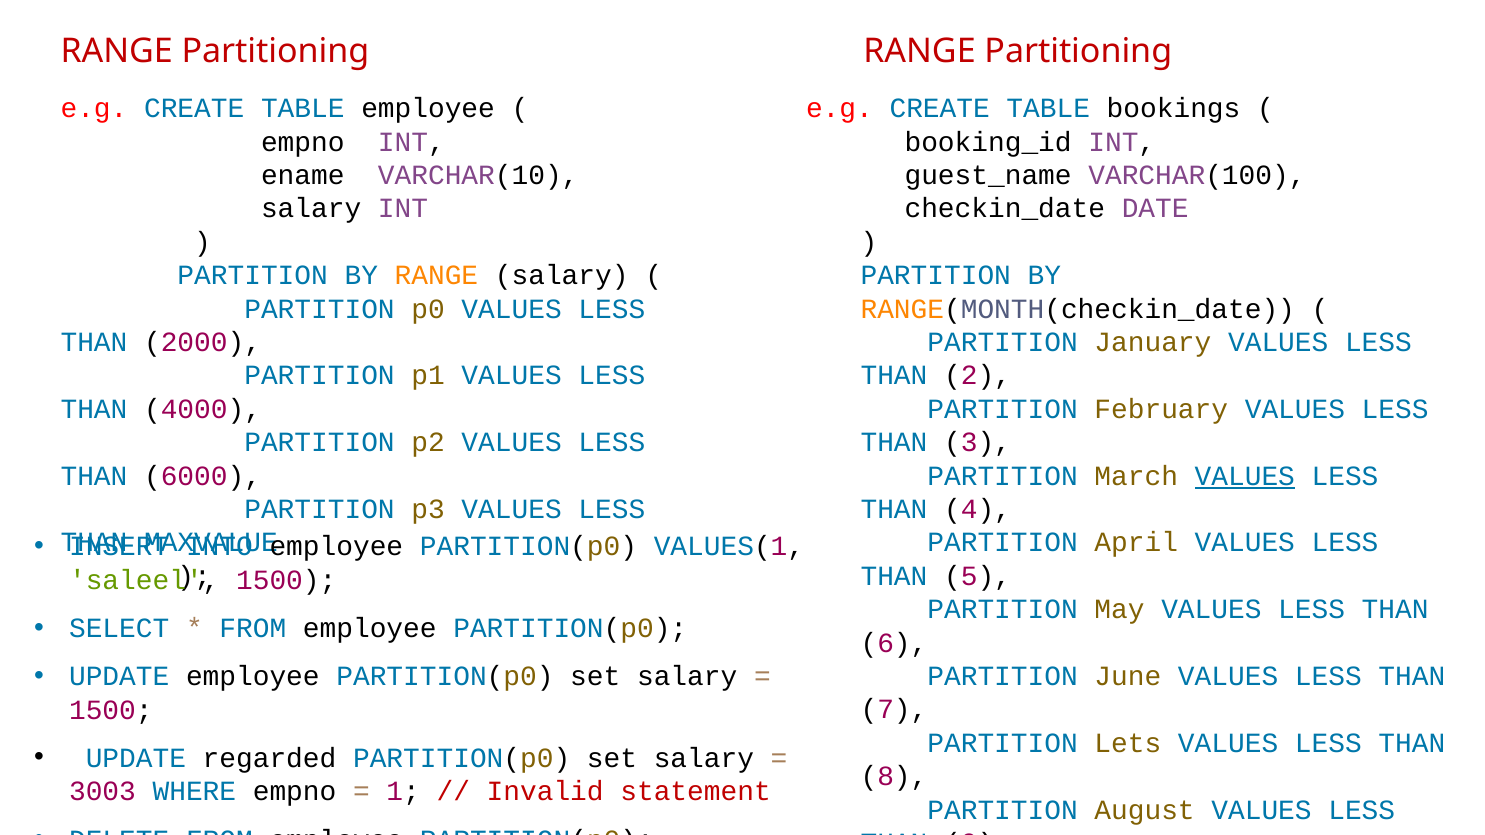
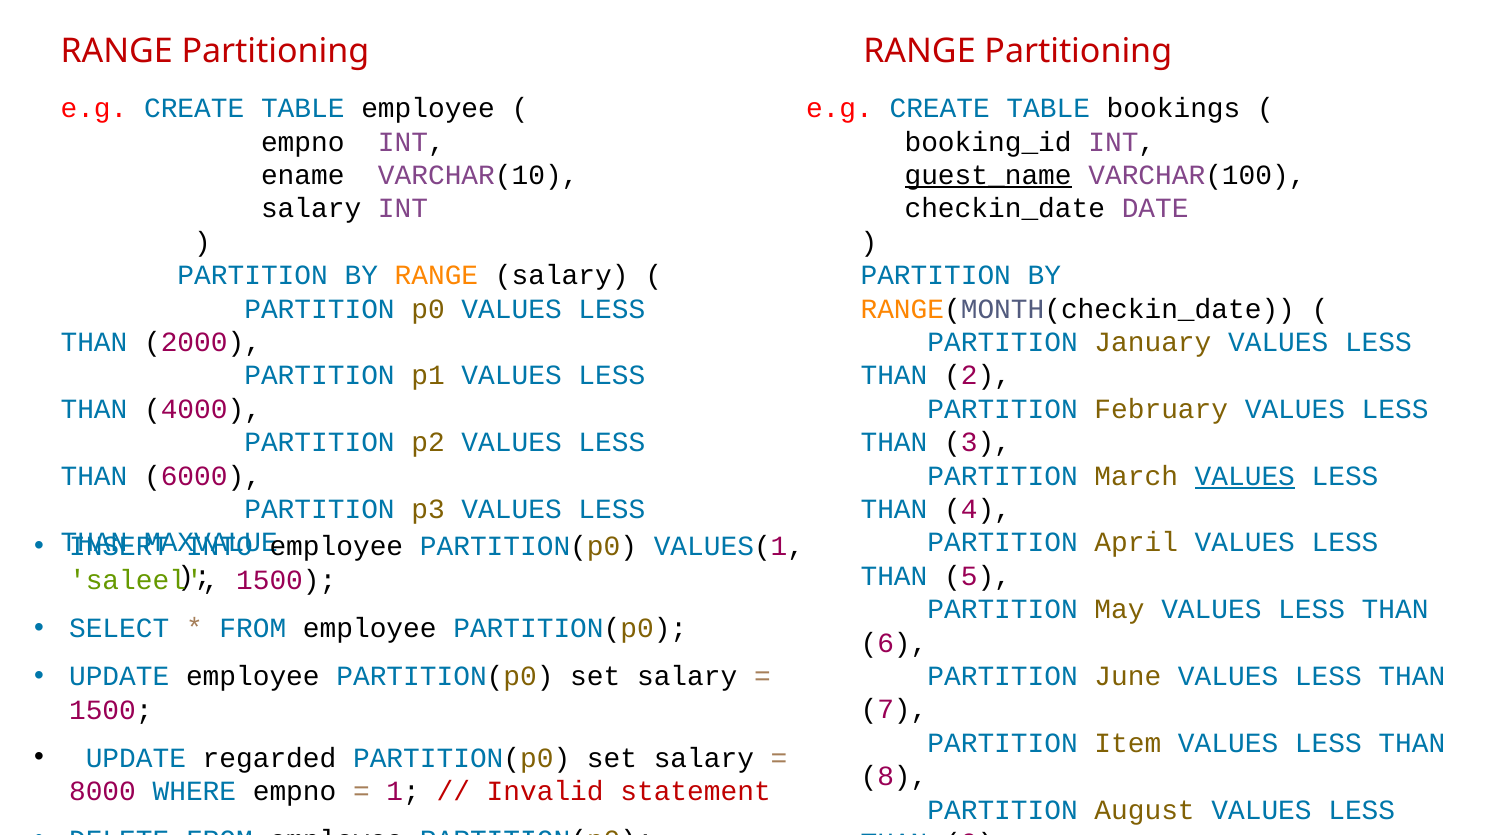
guest_name underline: none -> present (988, 175)
Lets: Lets -> Item (1128, 743)
3003: 3003 -> 8000 (102, 792)
